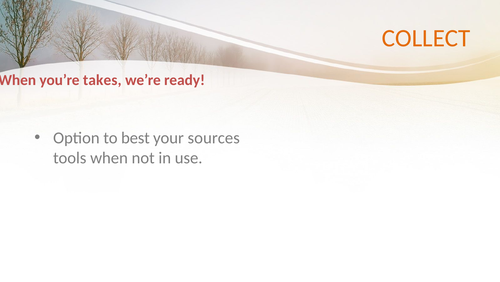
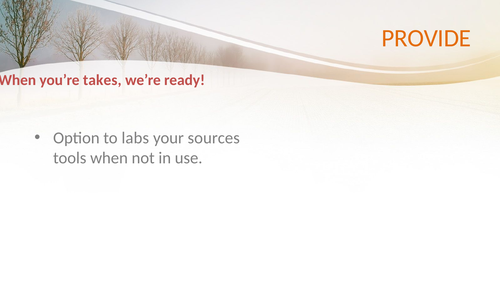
COLLECT: COLLECT -> PROVIDE (426, 38)
best: best -> labs (135, 138)
